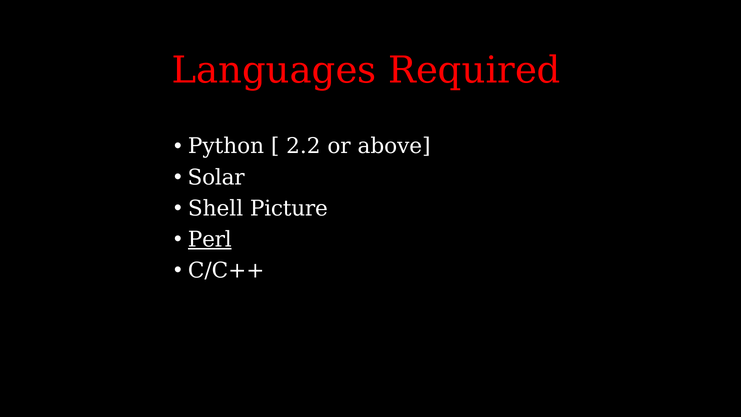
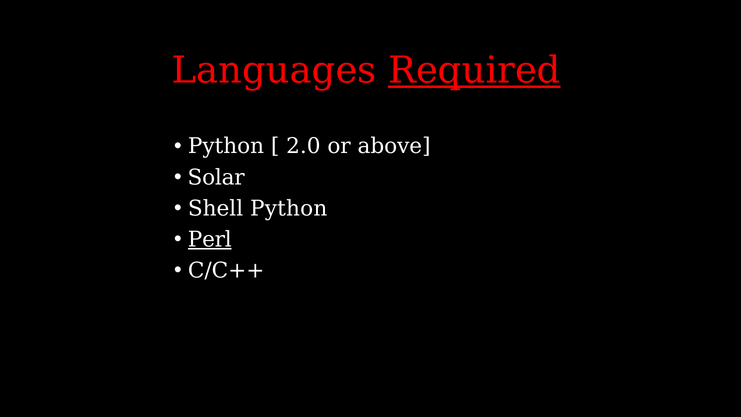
Required underline: none -> present (474, 71)
2.2: 2.2 -> 2.0 (303, 146)
Shell Picture: Picture -> Python (289, 208)
